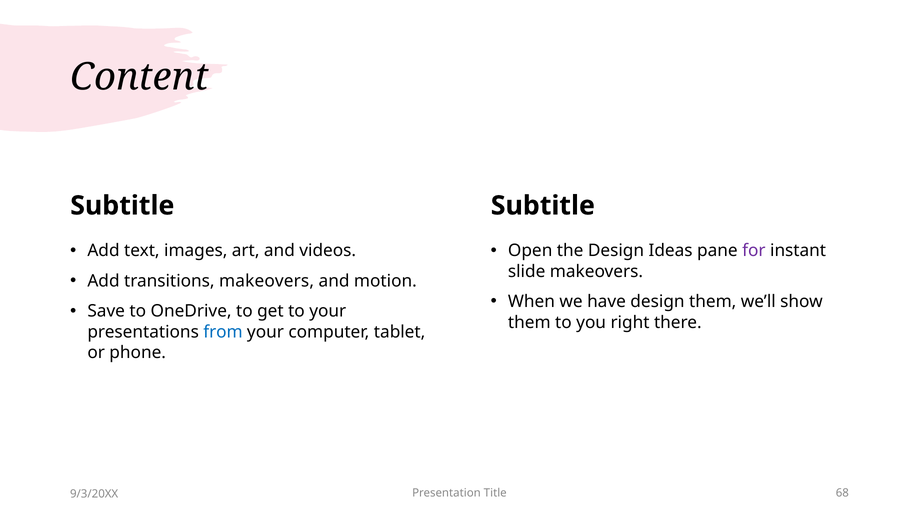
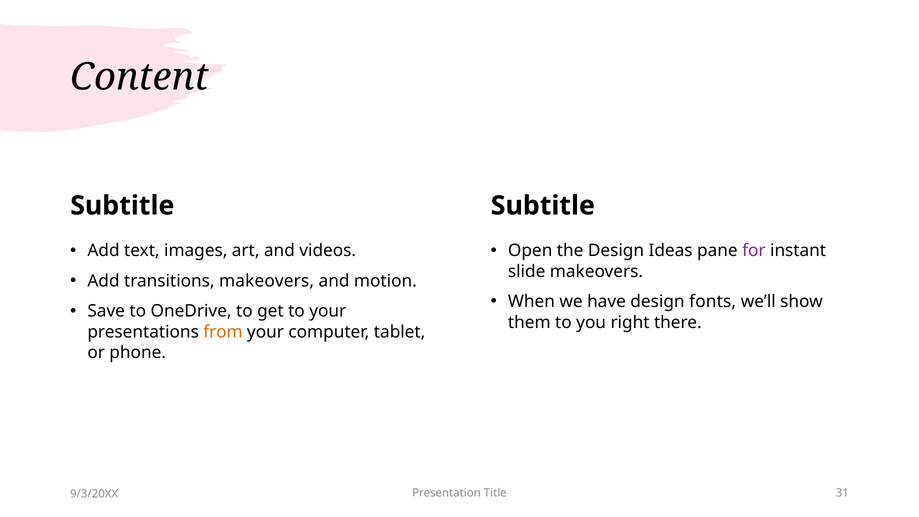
design them: them -> fonts (713, 302)
from colour: blue -> orange (223, 332)
68: 68 -> 31 (842, 493)
